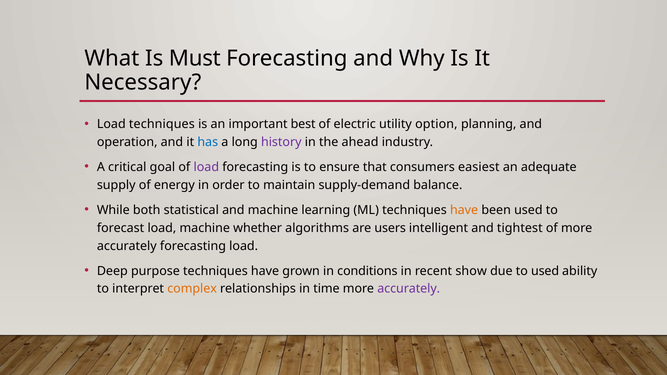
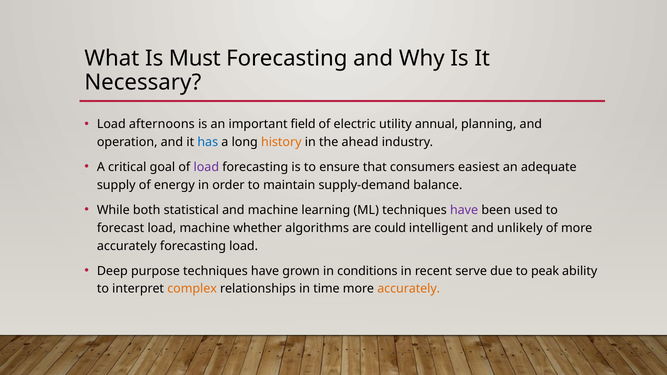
Load techniques: techniques -> afternoons (162, 124)
best: best -> field (303, 124)
option: option -> annual (437, 124)
history colour: purple -> orange (281, 142)
have colour: orange -> purple (464, 210)
users: users -> could (390, 228)
tightest: tightest -> unlikely (520, 228)
show: show -> serve (471, 271)
to used: used -> peak (545, 271)
accurately colour: purple -> orange (409, 289)
